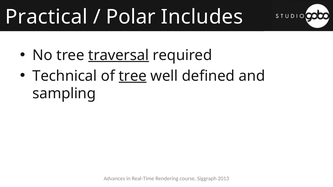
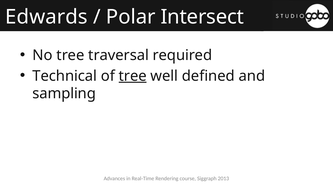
Practical: Practical -> Edwards (46, 17)
Includes: Includes -> Intersect (202, 17)
traversal underline: present -> none (119, 55)
